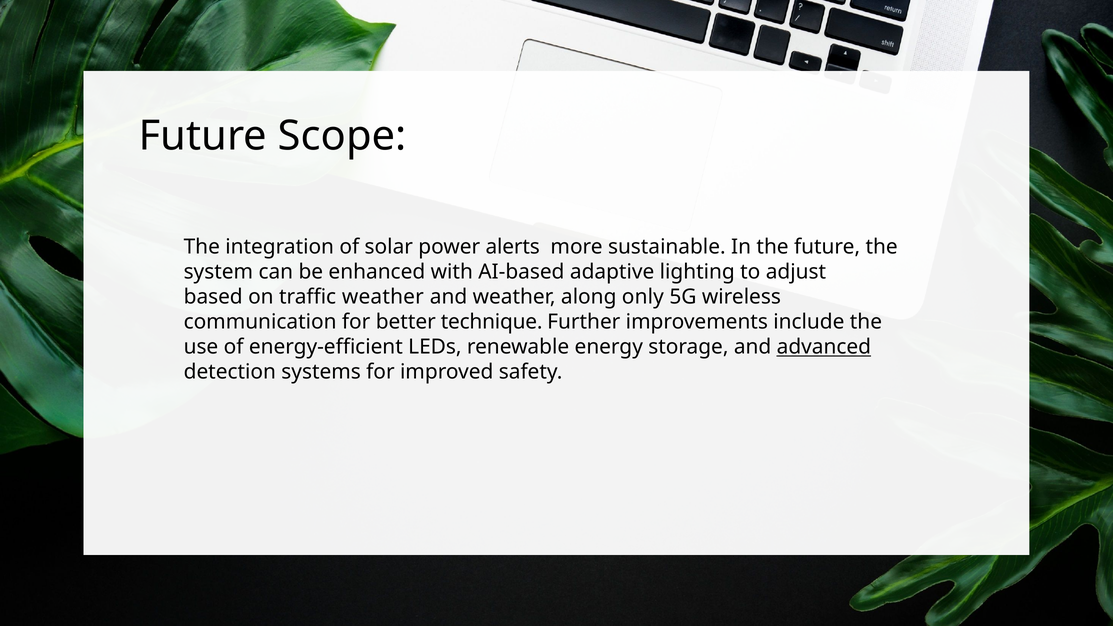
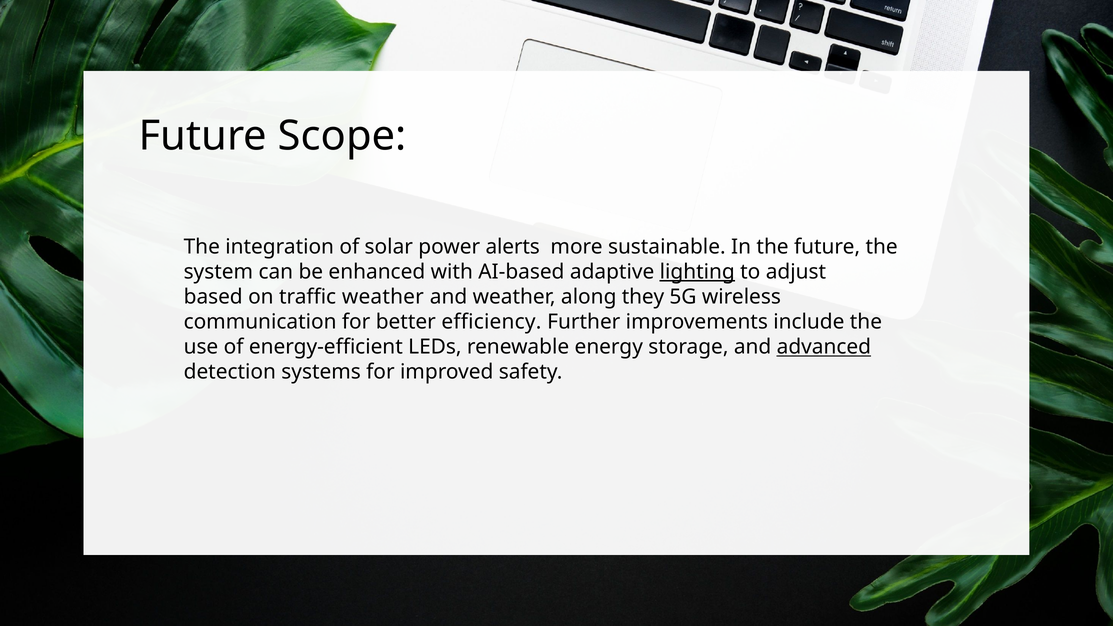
lighting underline: none -> present (697, 272)
only: only -> they (643, 297)
technique: technique -> efficiency (491, 322)
